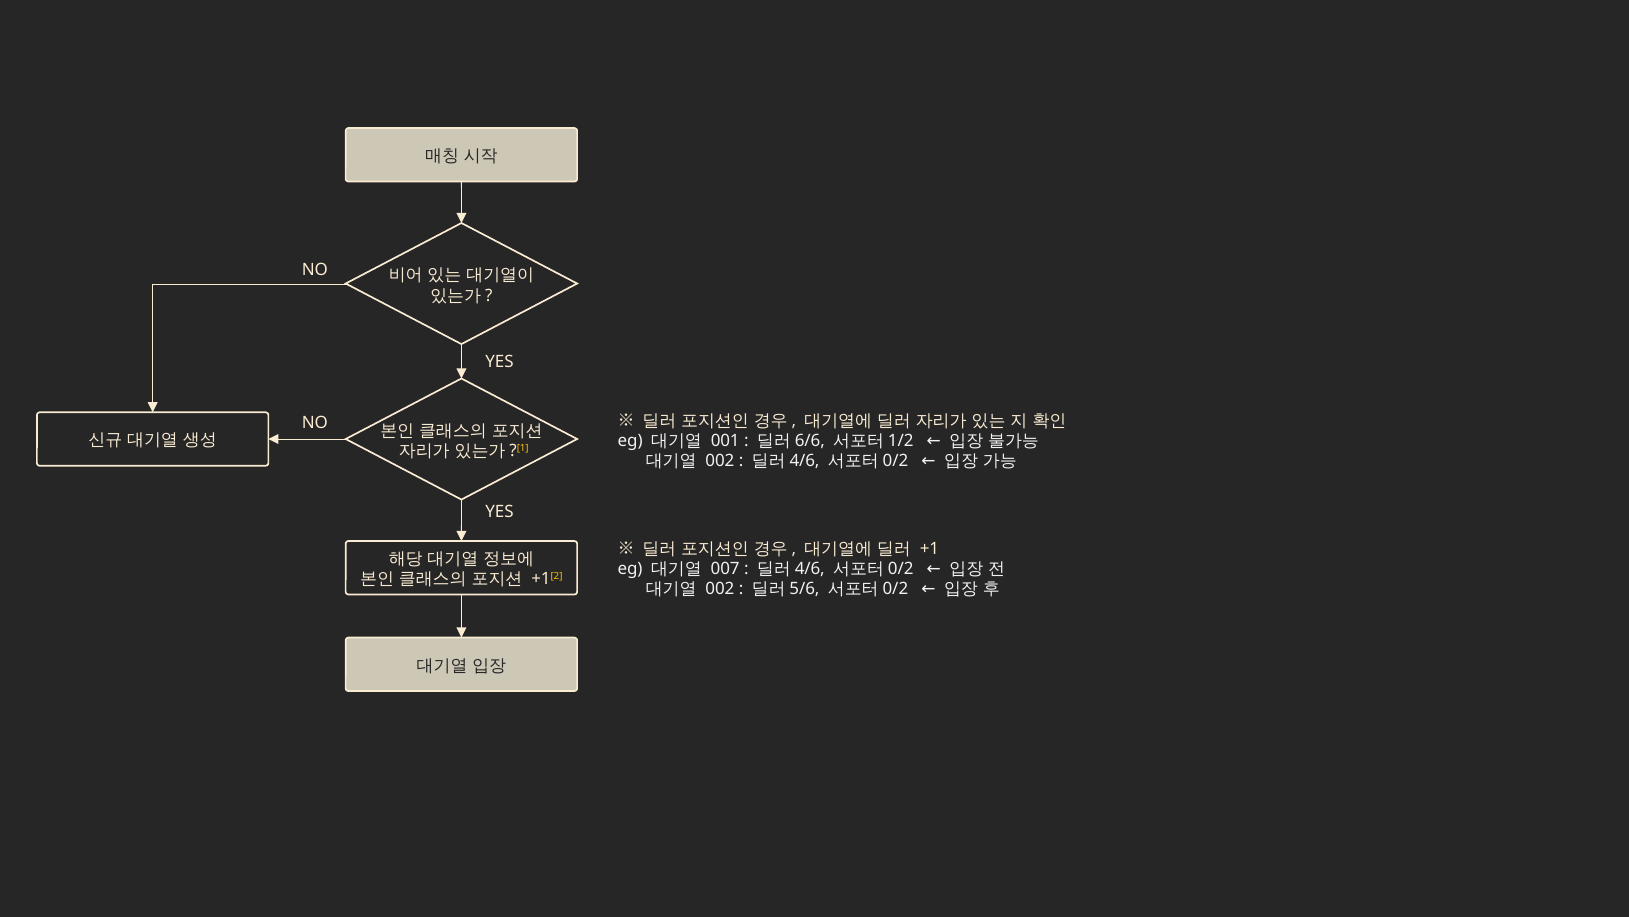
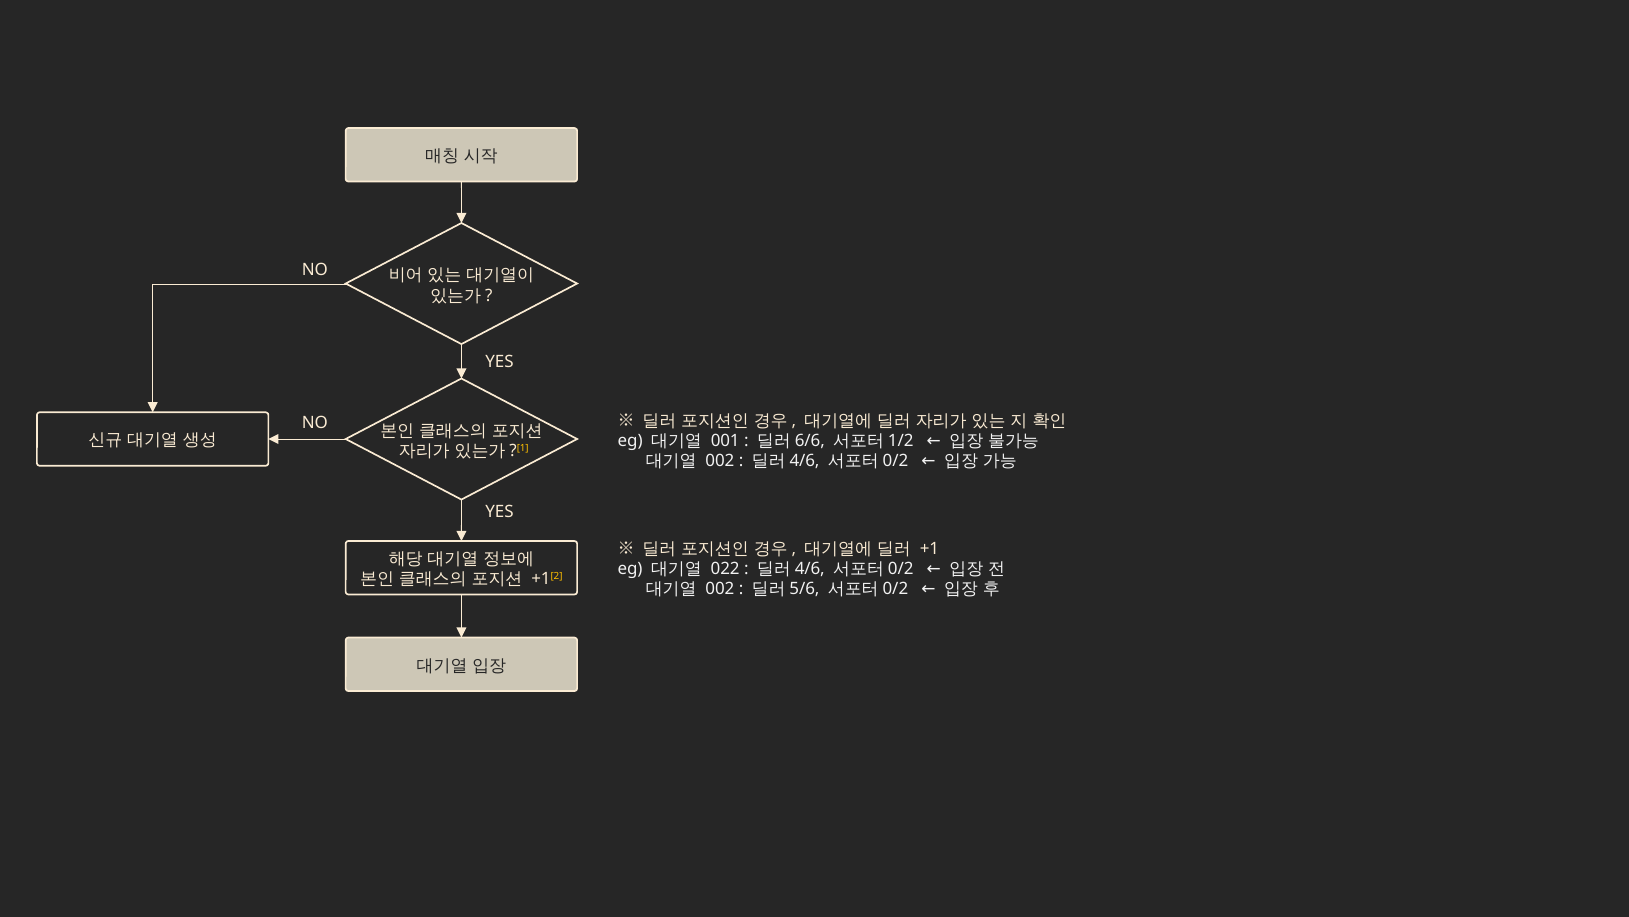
007: 007 -> 022 (725, 568)
